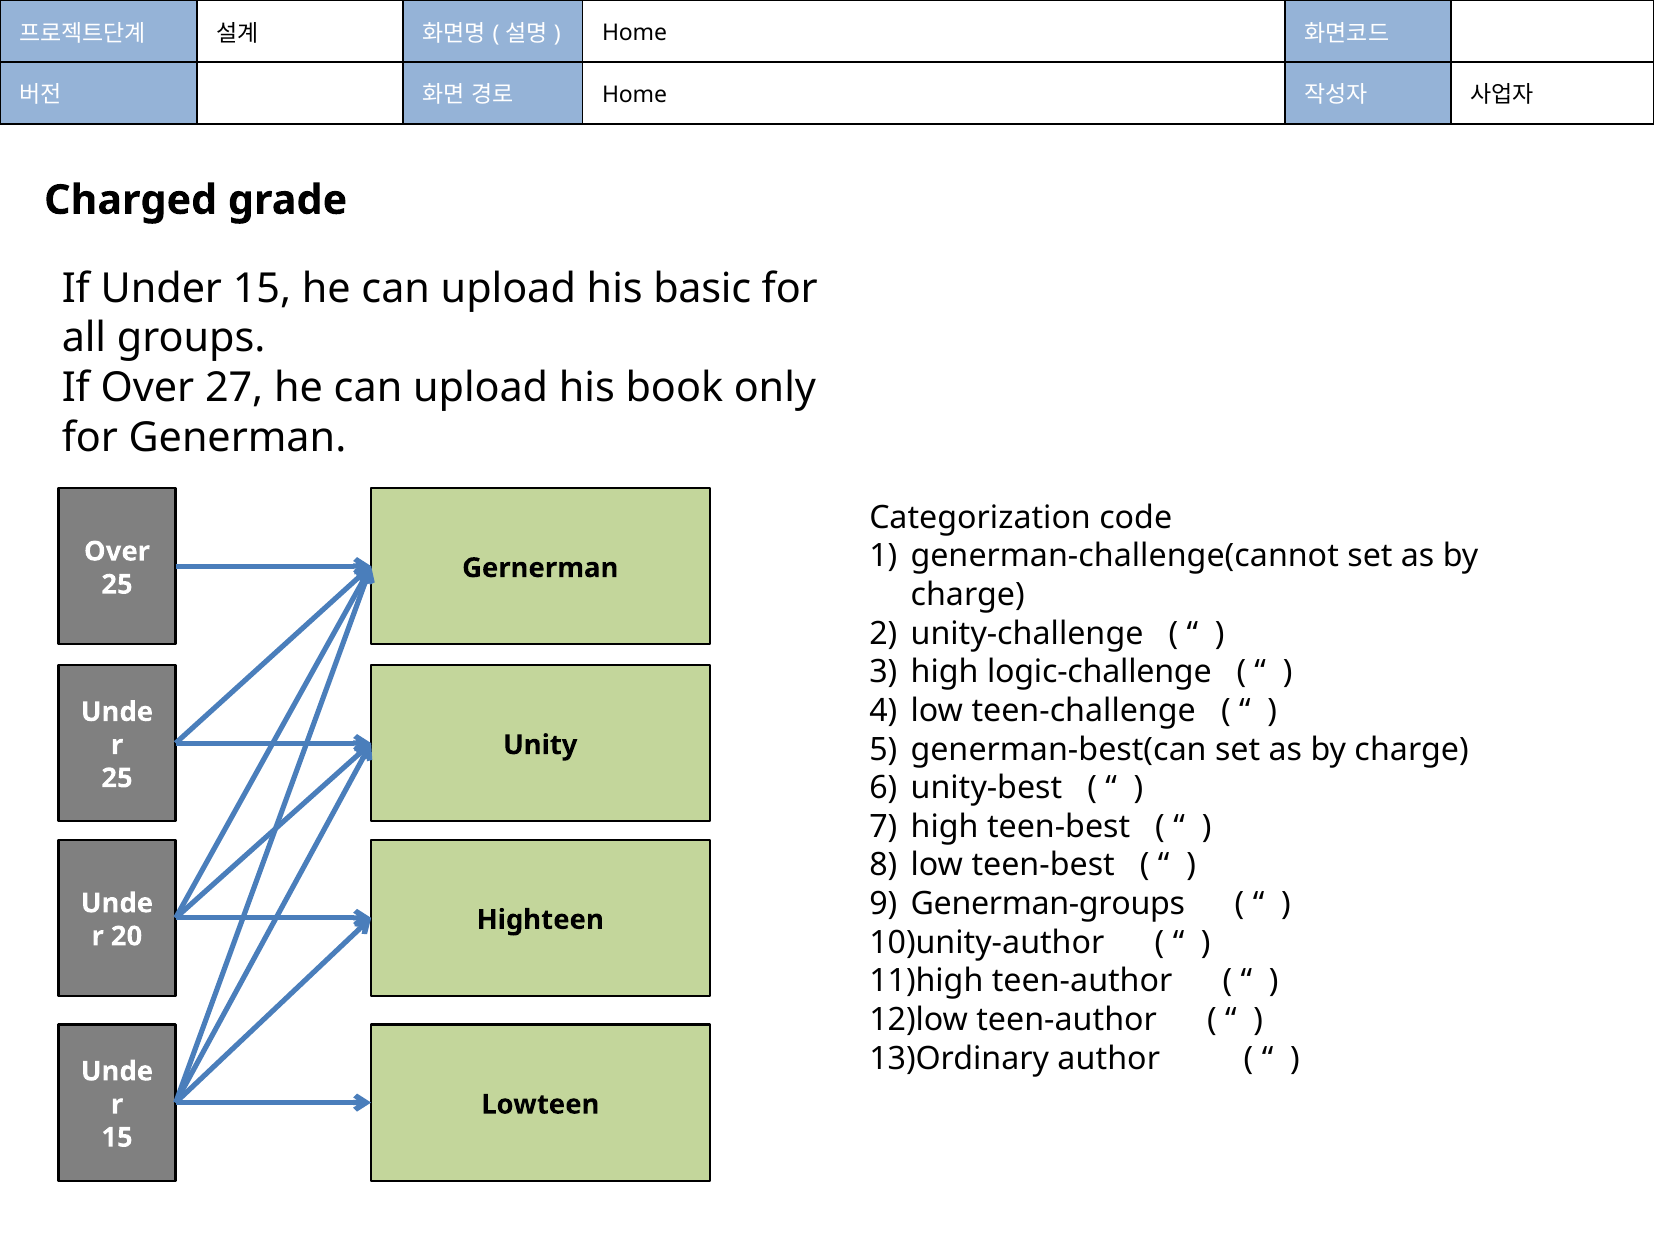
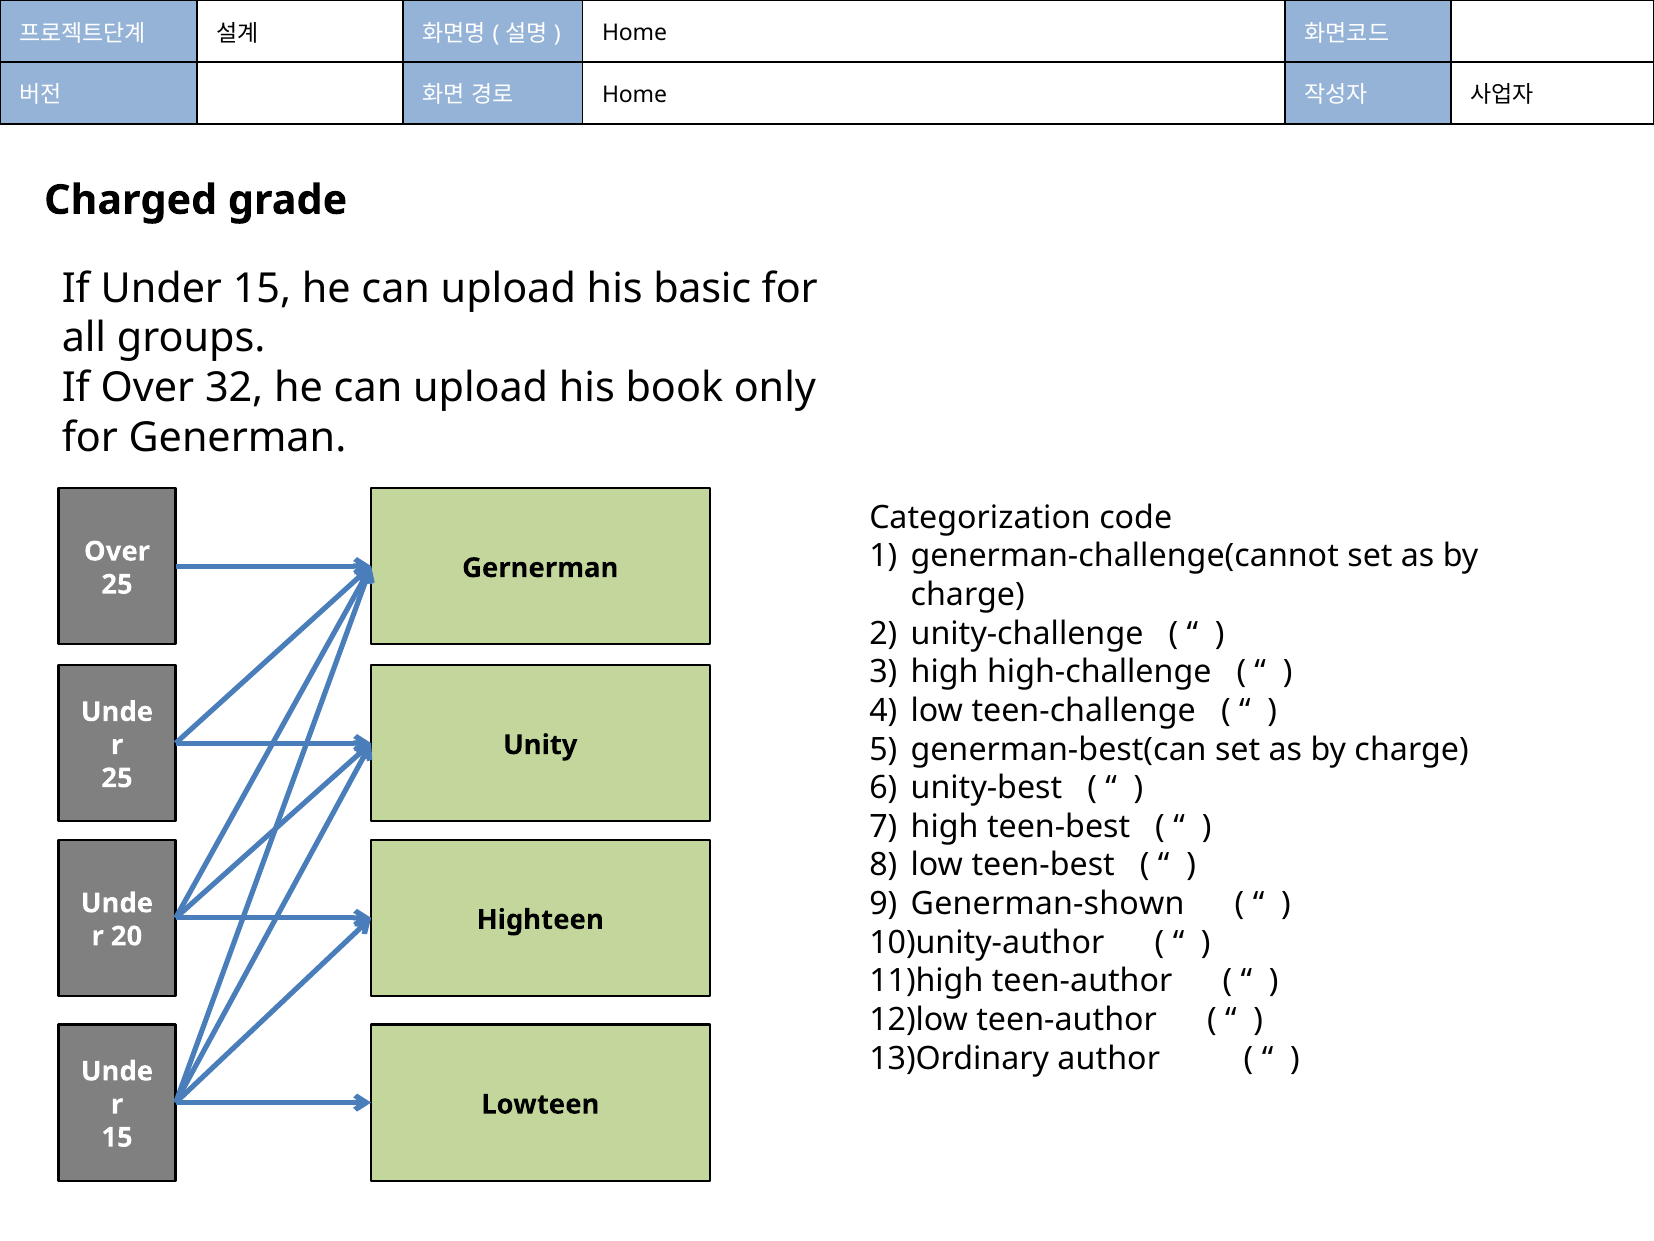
27: 27 -> 32 (234, 388)
logic-challenge: logic-challenge -> high-challenge (1099, 672)
Generman-groups: Generman-groups -> Generman-shown (1048, 904)
